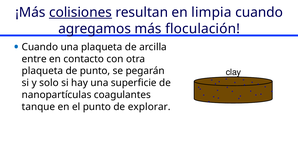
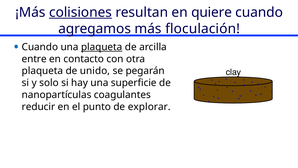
limpia: limpia -> quiere (212, 12)
plaqueta underline: none -> present (102, 47)
de punto: punto -> unido (95, 71)
tanque: tanque -> reducir (38, 106)
